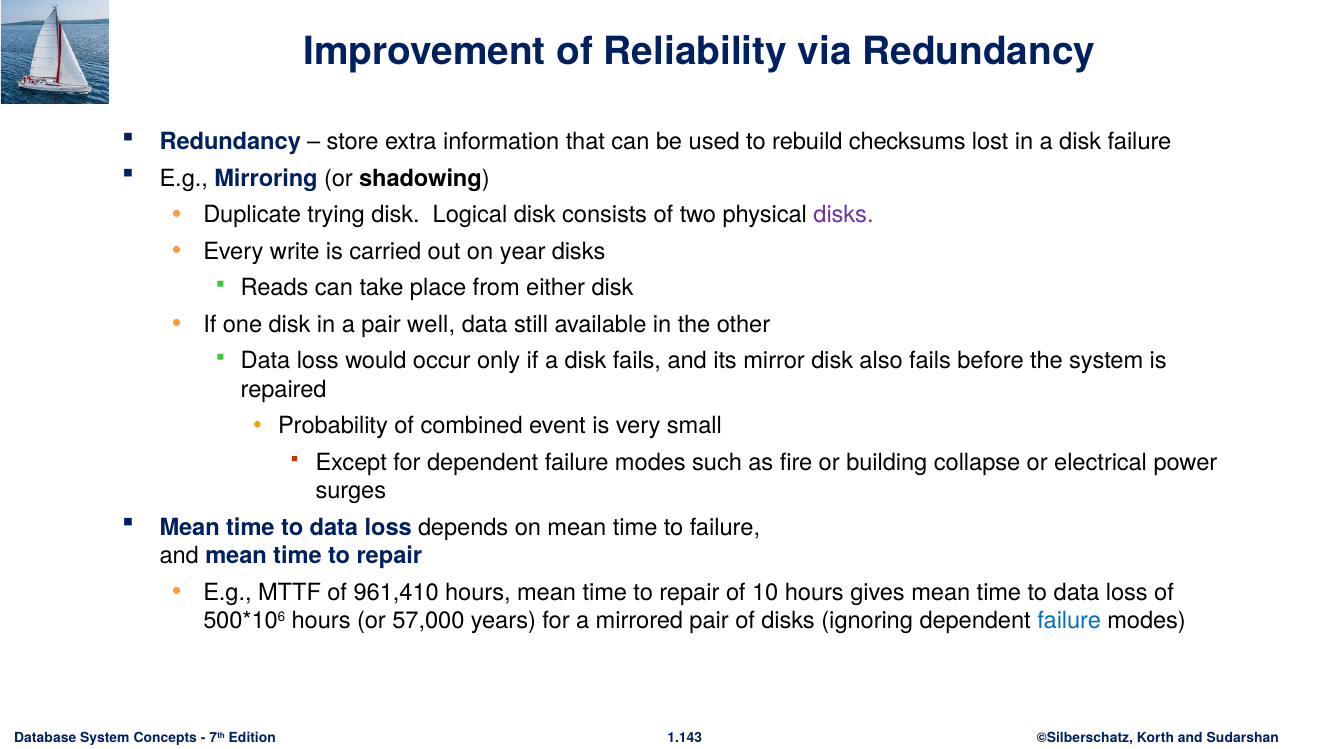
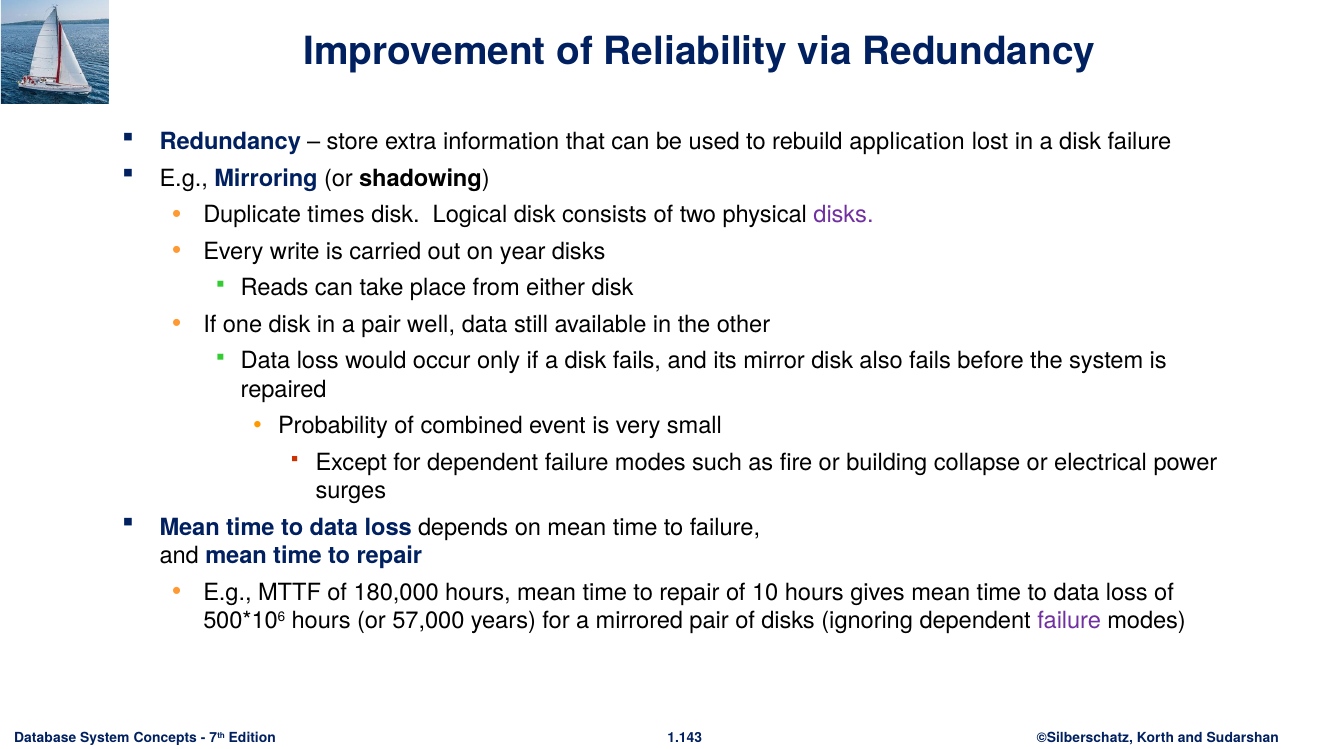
checksums: checksums -> application (907, 142)
trying: trying -> times (336, 215)
961,410: 961,410 -> 180,000 (396, 592)
failure colour: blue -> purple (1069, 620)
